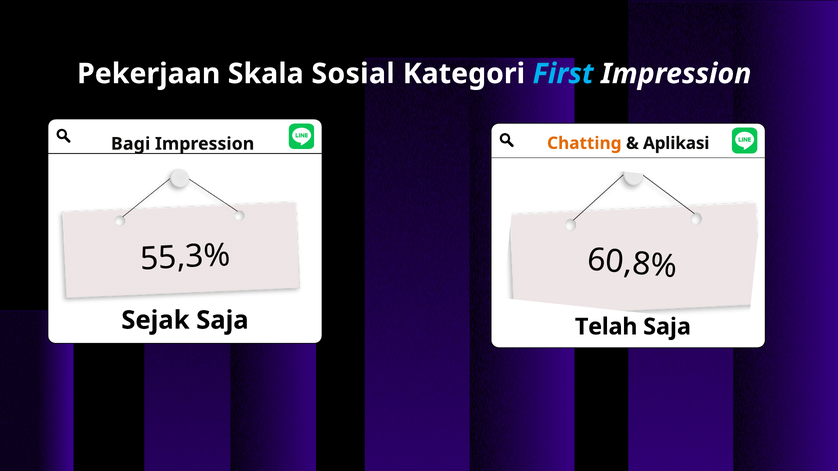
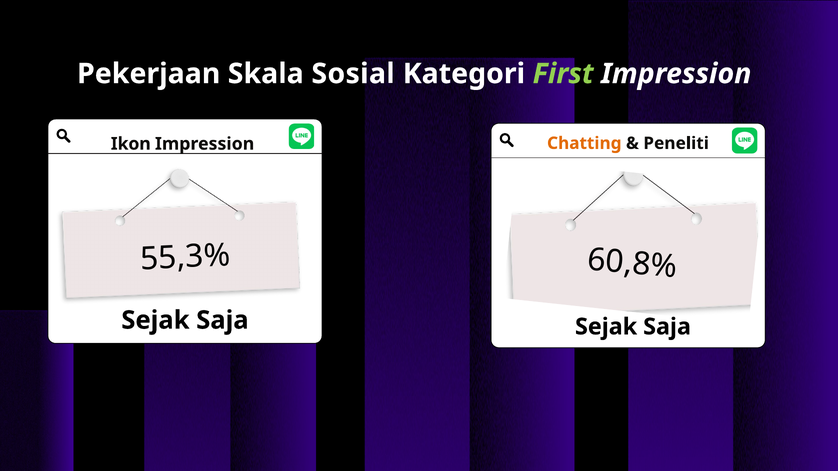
First colour: light blue -> light green (563, 74)
Aplikasi: Aplikasi -> Peneliti (676, 143)
Bagi: Bagi -> Ikon (131, 144)
Saja Telah: Telah -> Sejak (606, 327)
